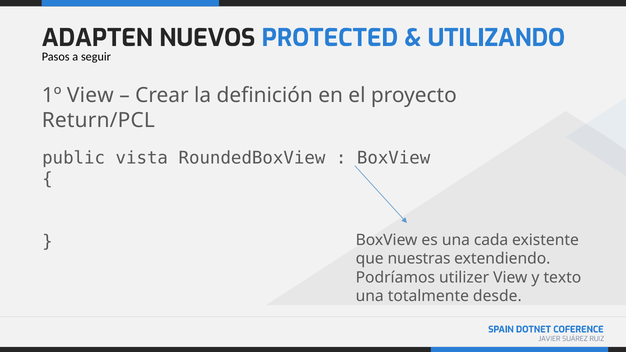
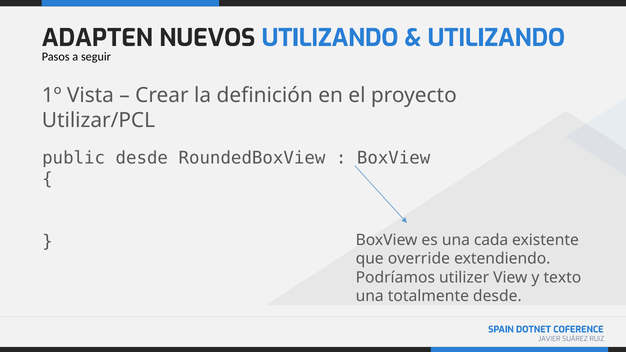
NUEVOS PROTECTED: PROTECTED -> UTILIZANDO (330, 38)
1º View: View -> Vista (90, 96)
Return/PCL: Return/PCL -> Utilizar/PCL (98, 121)
public vista: vista -> desde (142, 158)
nuestras: nuestras -> override (419, 259)
